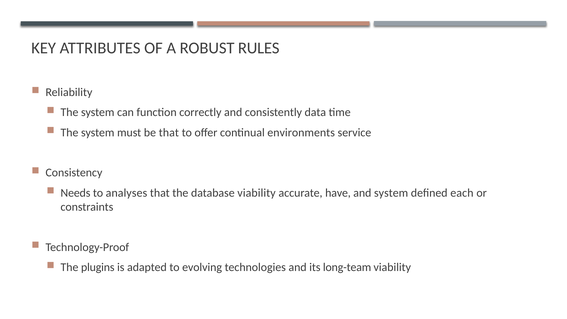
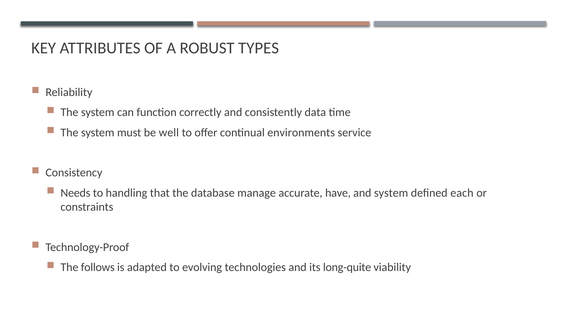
RULES: RULES -> TYPES (259, 48)
be that: that -> well (169, 132)
analyses: analyses -> handling (127, 193)
database viability: viability -> manage (257, 193)
plugins: plugins -> follows (98, 267)
long-team: long-team -> long-quite (347, 267)
